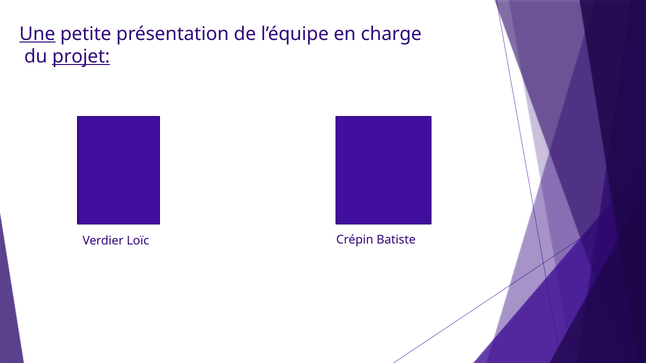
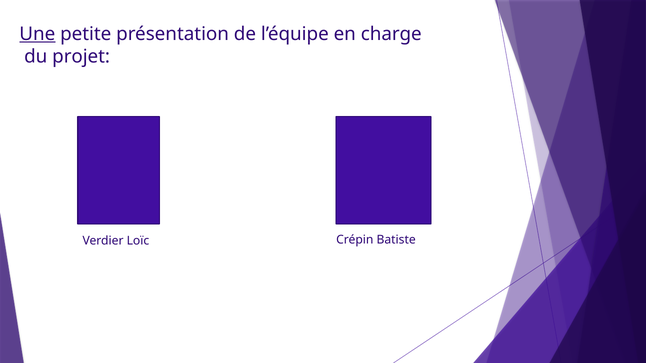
projet underline: present -> none (81, 57)
